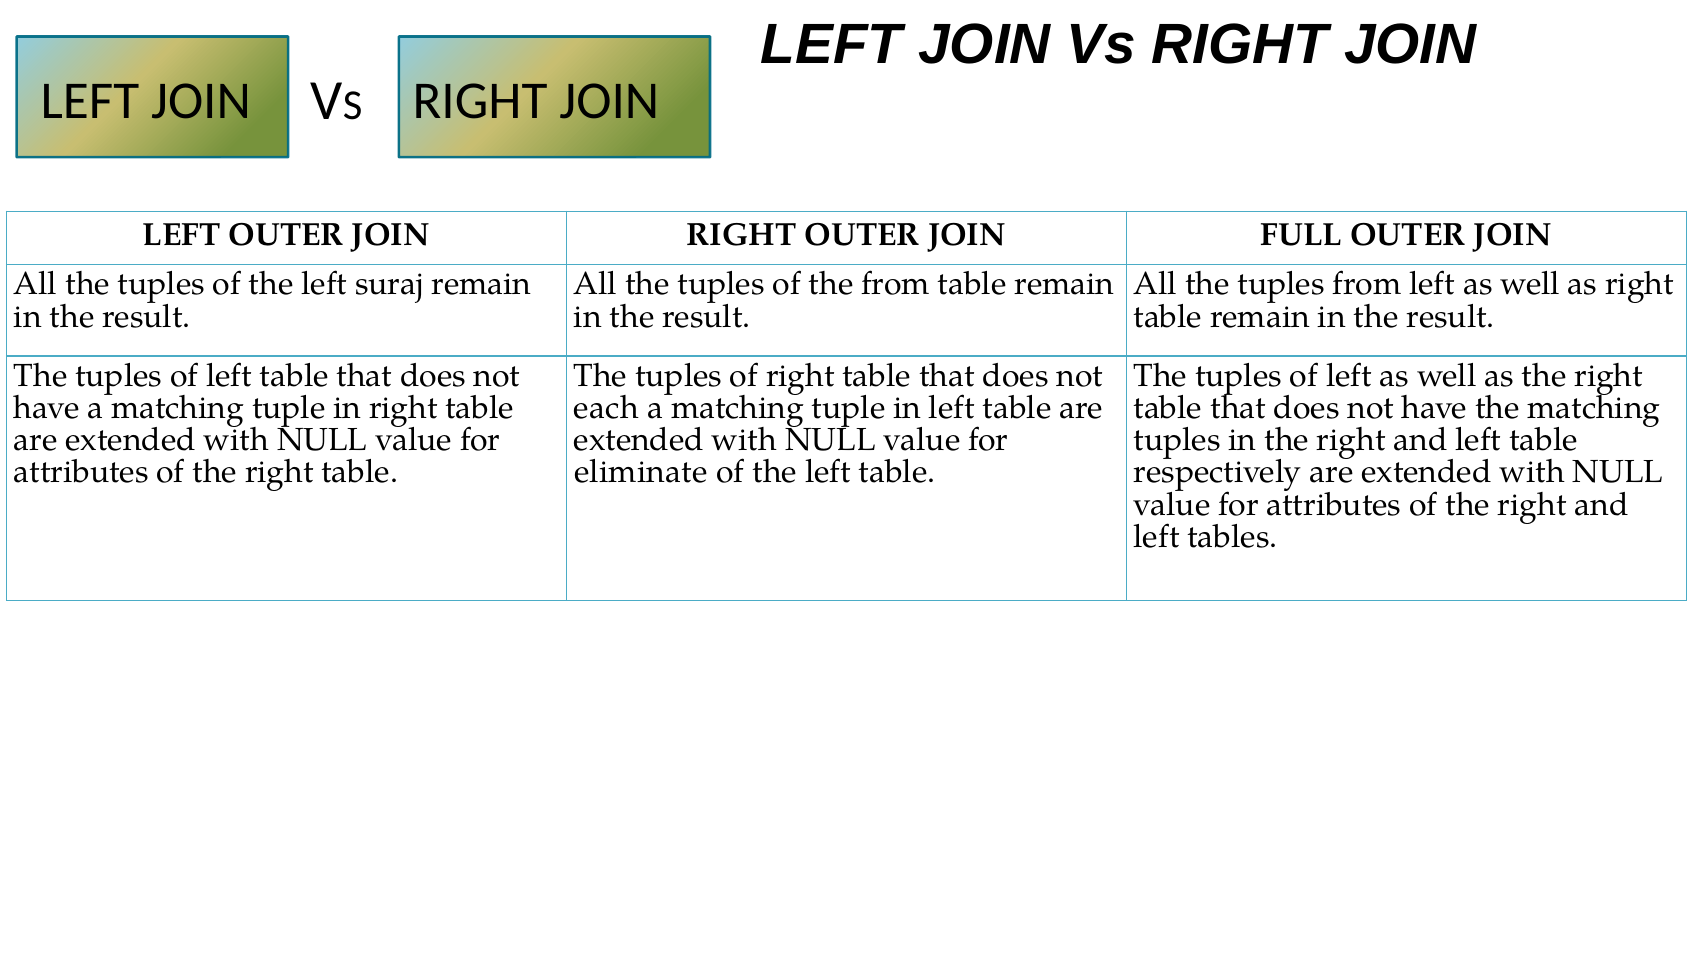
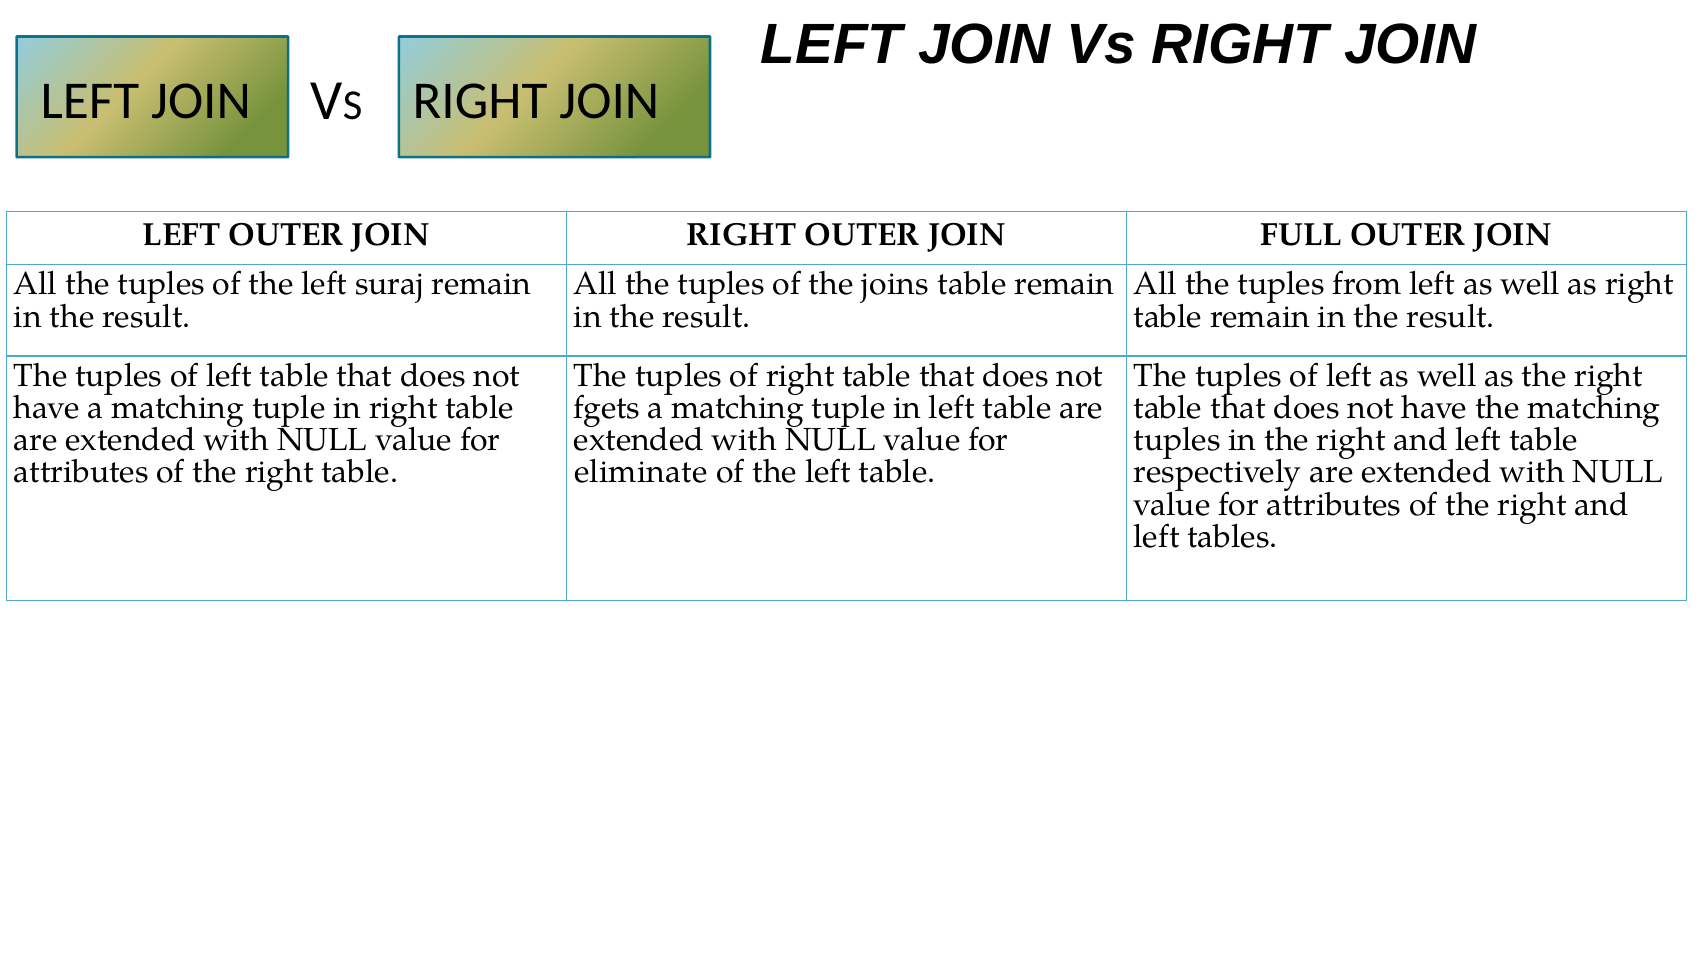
the from: from -> joins (895, 284)
each: each -> fgets (607, 408)
